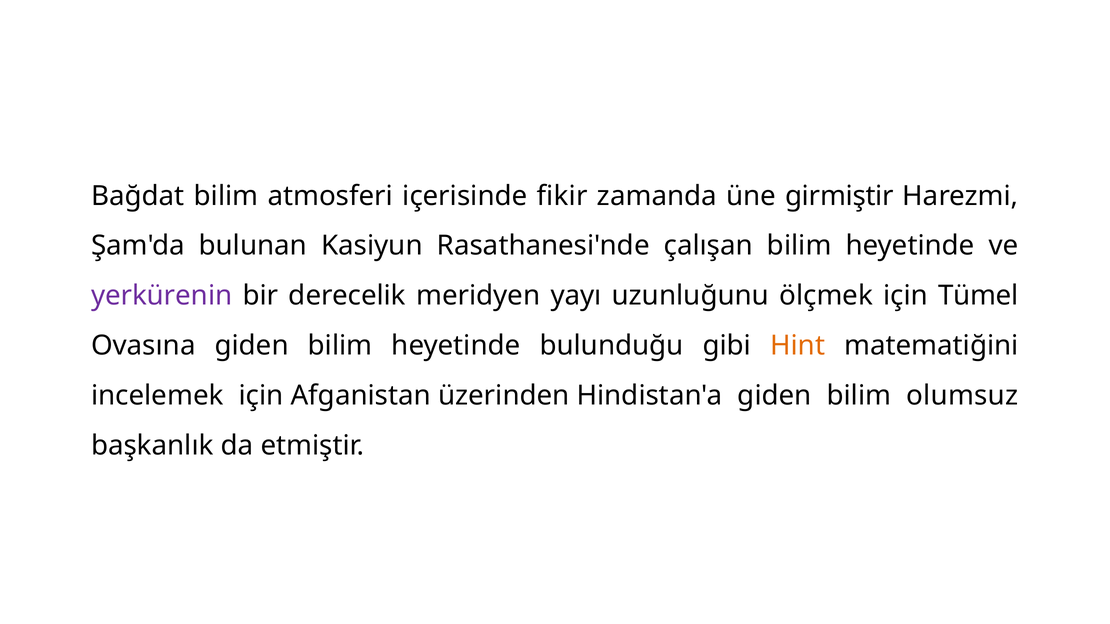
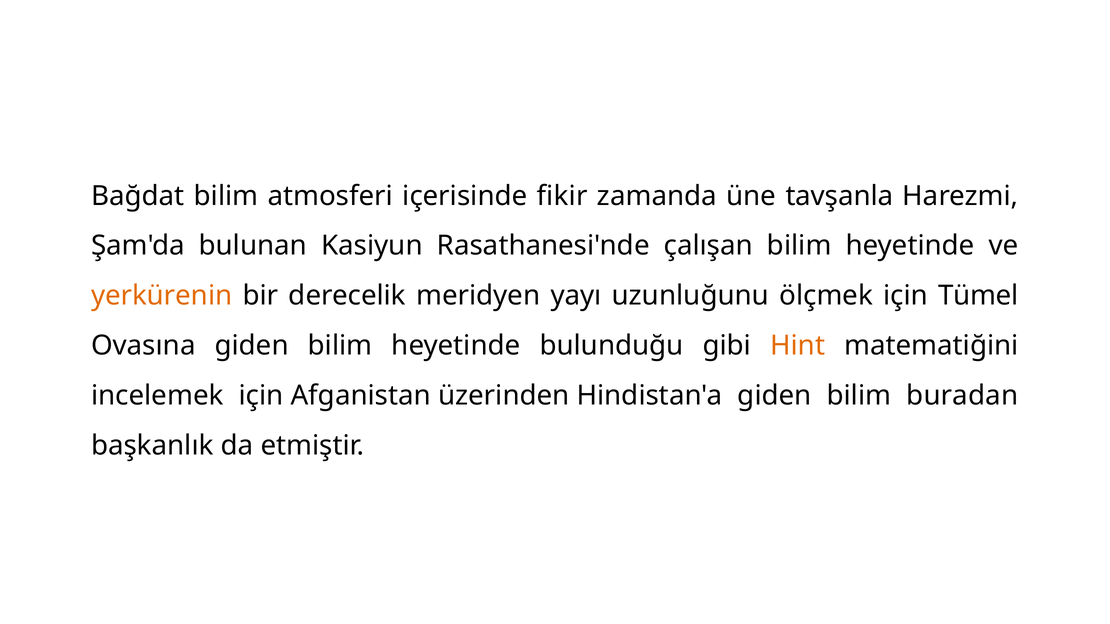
girmiştir: girmiştir -> tavşanla (839, 196)
yerkürenin colour: purple -> orange (162, 296)
olumsuz: olumsuz -> buradan (962, 396)
